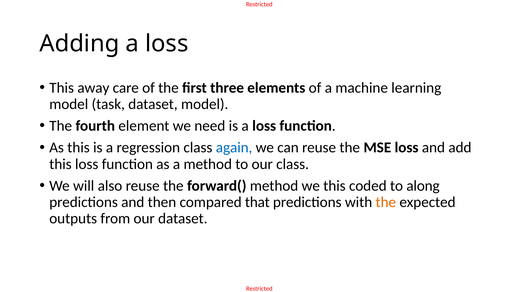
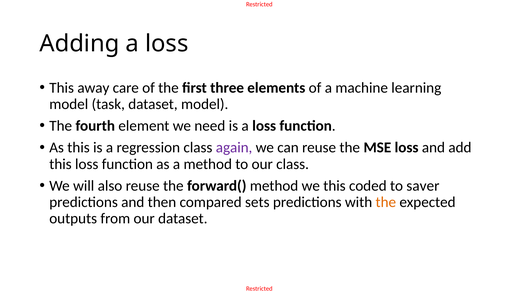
again colour: blue -> purple (234, 148)
along: along -> saver (423, 186)
that: that -> sets (257, 202)
